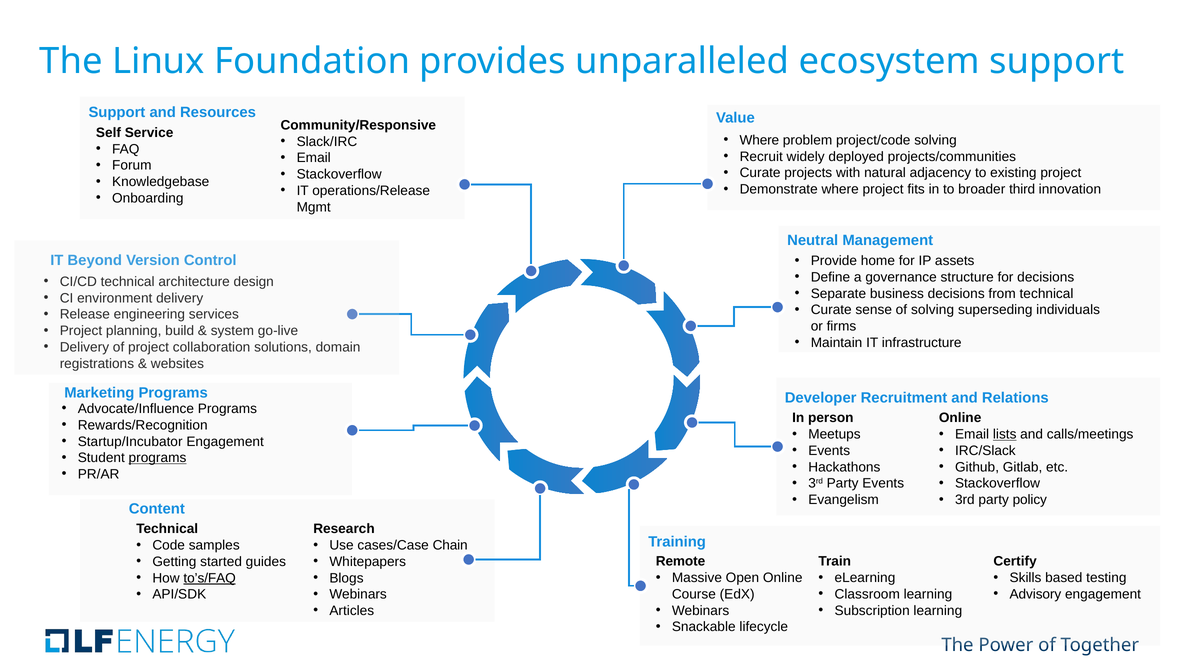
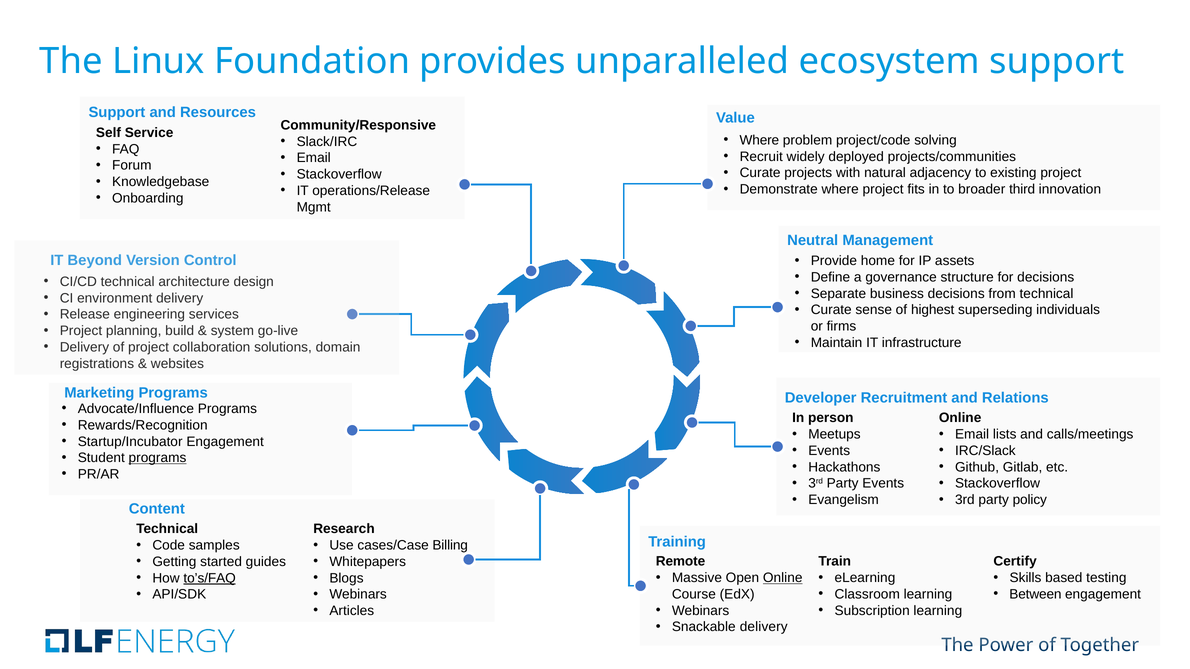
of solving: solving -> highest (933, 310)
lists underline: present -> none (1005, 435)
Chain: Chain -> Billing (450, 546)
Online underline: none -> present (783, 578)
Advisory: Advisory -> Between (1035, 595)
Snackable lifecycle: lifecycle -> delivery (764, 627)
